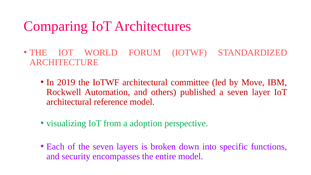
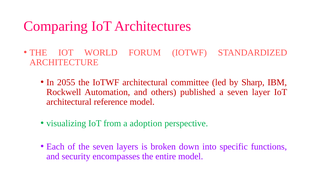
2019: 2019 -> 2055 (66, 82)
Move: Move -> Sharp (253, 82)
